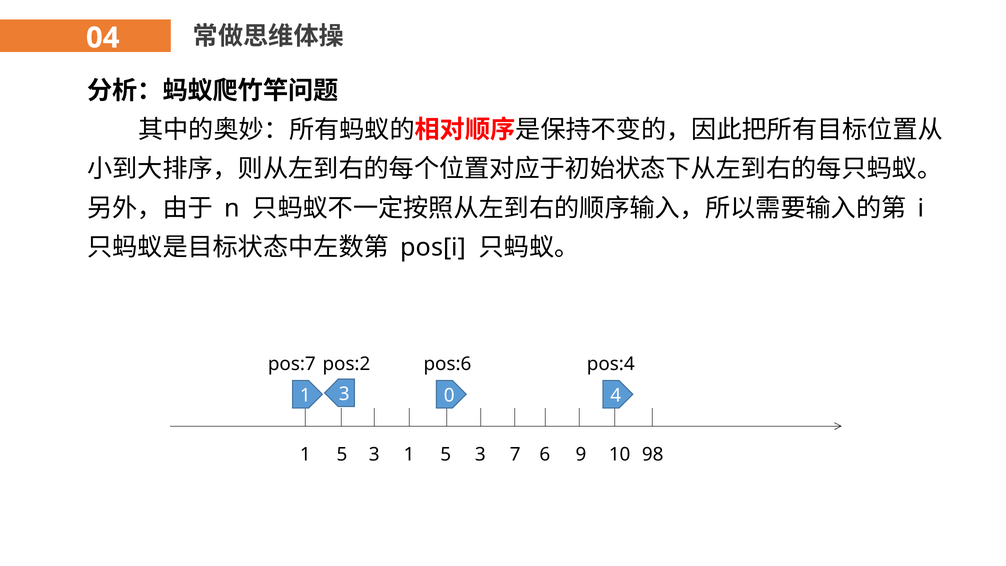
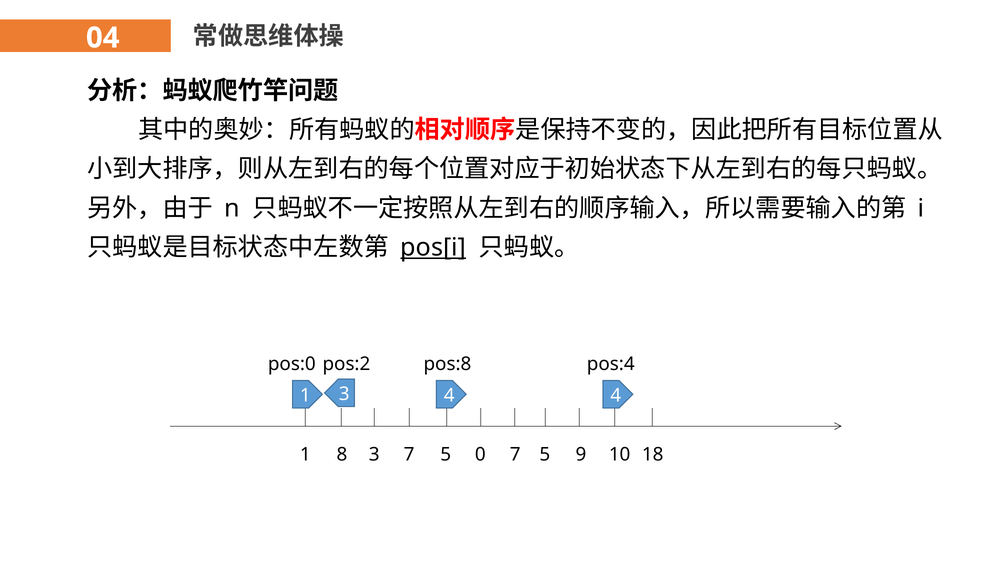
pos[i underline: none -> present (433, 248)
pos:7: pos:7 -> pos:0 (292, 364)
pos:6: pos:6 -> pos:8 (447, 364)
3 0: 0 -> 4 (449, 395)
5: 5 -> 8 (342, 455)
3 1: 1 -> 7 (409, 455)
3: 3 -> 0 (480, 455)
6: 6 -> 5 (545, 455)
98: 98 -> 18 (653, 455)
